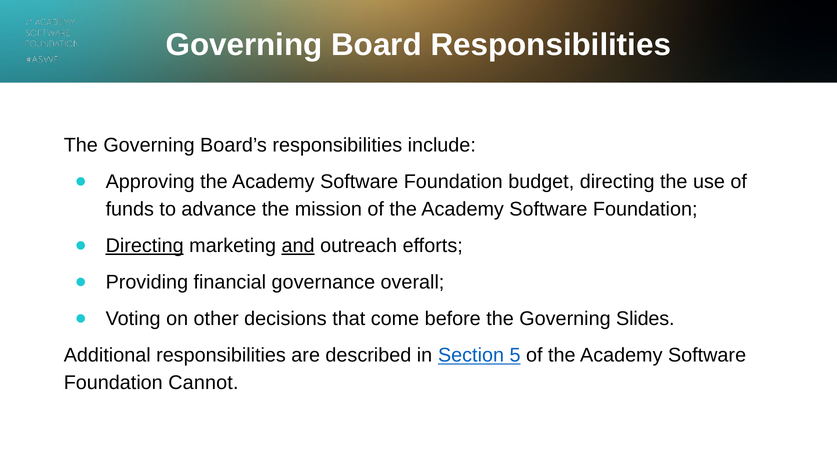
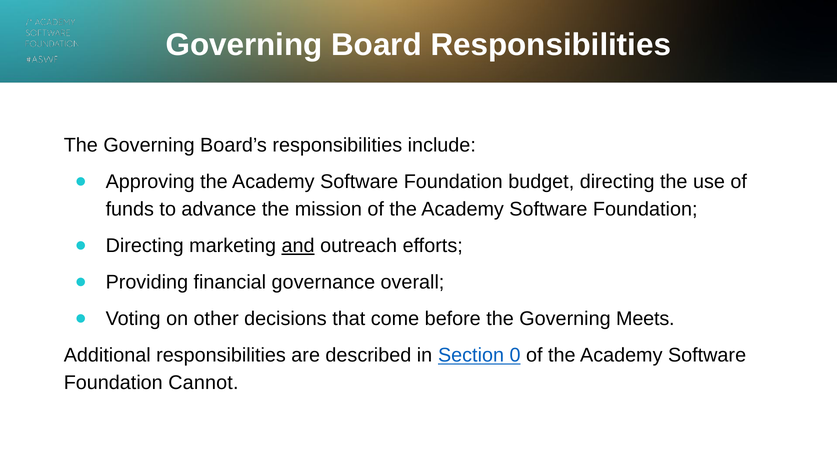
Directing underline: present -> none (145, 246)
Slides: Slides -> Meets (645, 319)
5: 5 -> 0 (515, 355)
